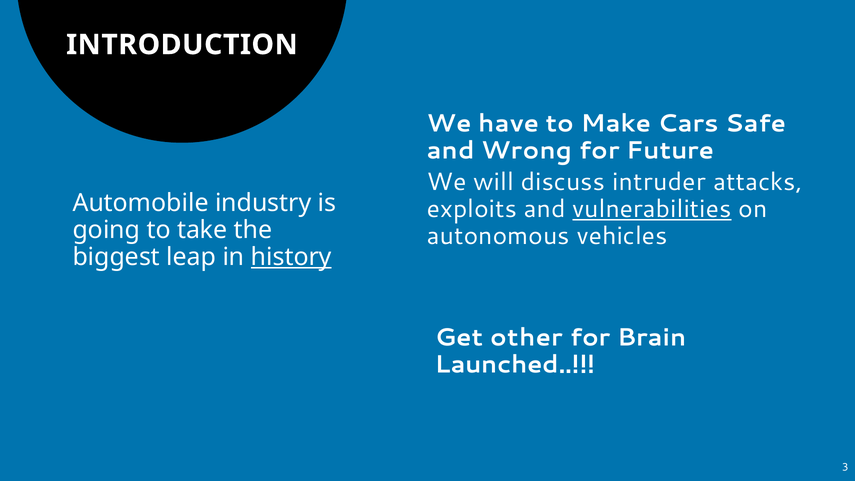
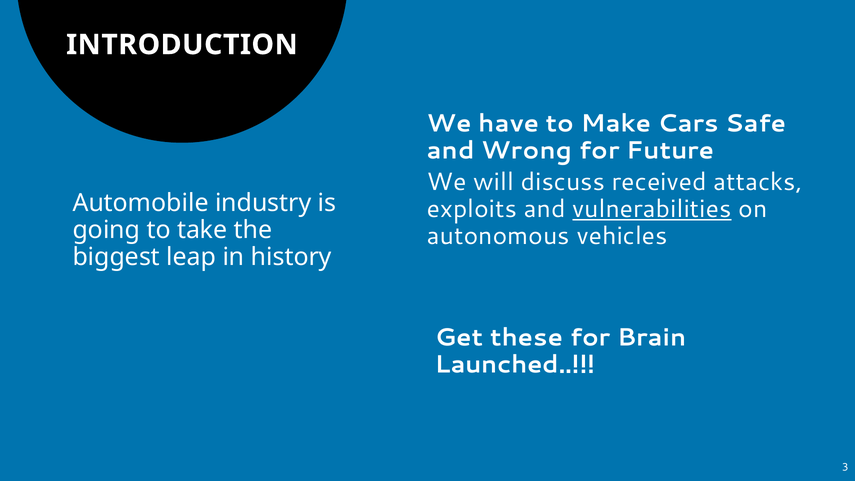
intruder: intruder -> received (659, 182)
history underline: present -> none (291, 257)
other: other -> these (527, 337)
